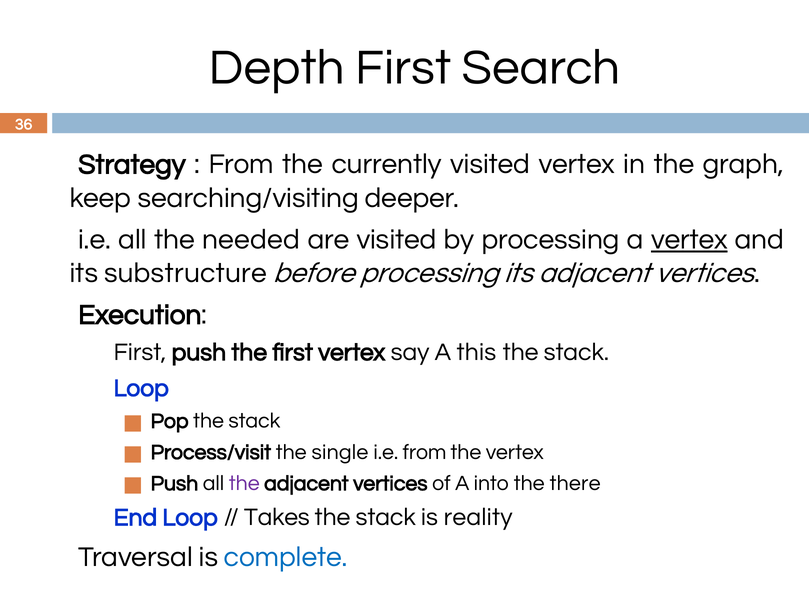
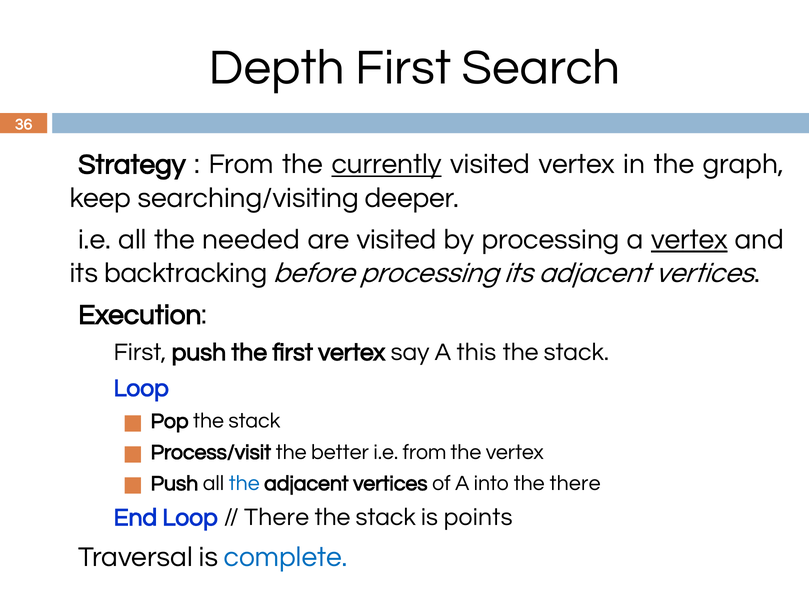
currently underline: none -> present (387, 164)
substructure: substructure -> backtracking (186, 273)
single: single -> better (340, 453)
the colour: purple -> blue (244, 484)
Takes: Takes -> There (277, 518)
reality: reality -> points (478, 518)
